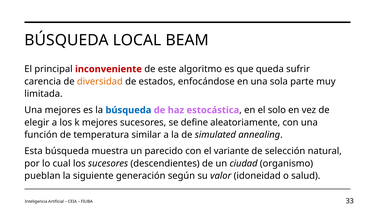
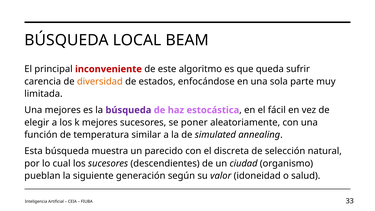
búsqueda colour: blue -> purple (128, 110)
solo: solo -> fácil (277, 110)
define: define -> poner (194, 122)
variante: variante -> discreta (231, 151)
